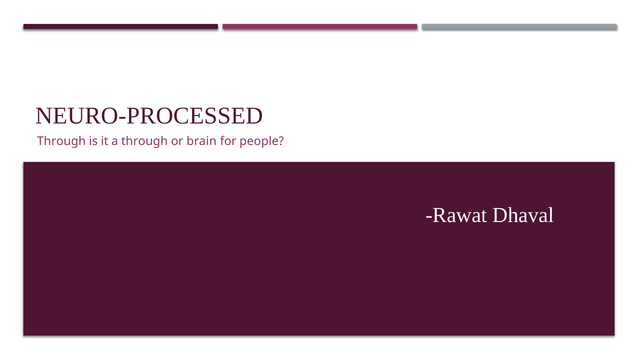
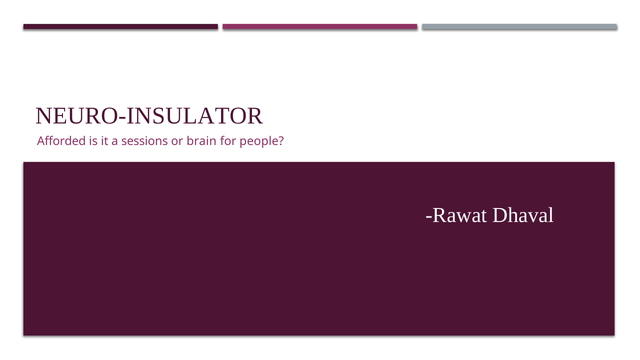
NEURO-PROCESSED: NEURO-PROCESSED -> NEURO-INSULATOR (149, 116)
Through: Through -> Afforded (62, 141)
a through: through -> sessions (145, 141)
